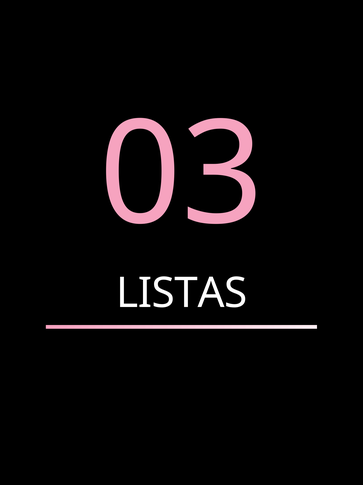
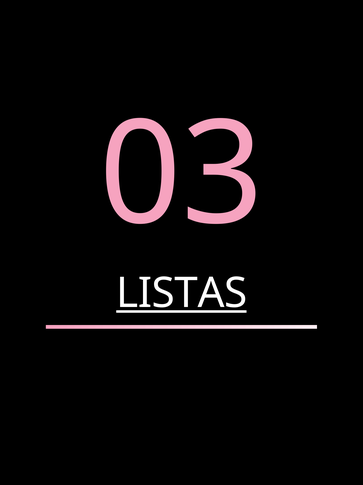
LISTAS underline: none -> present (182, 293)
